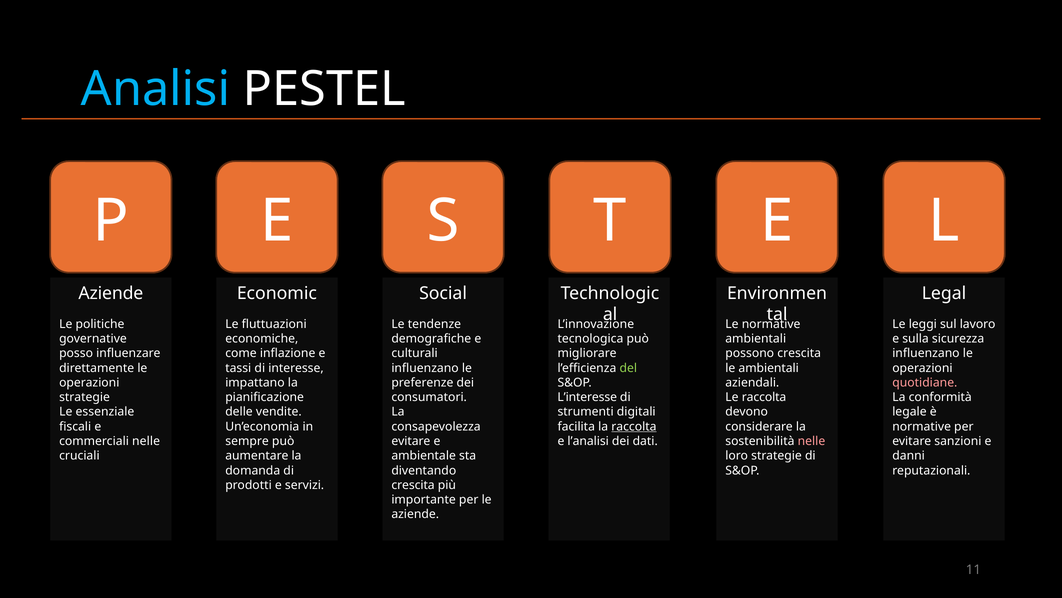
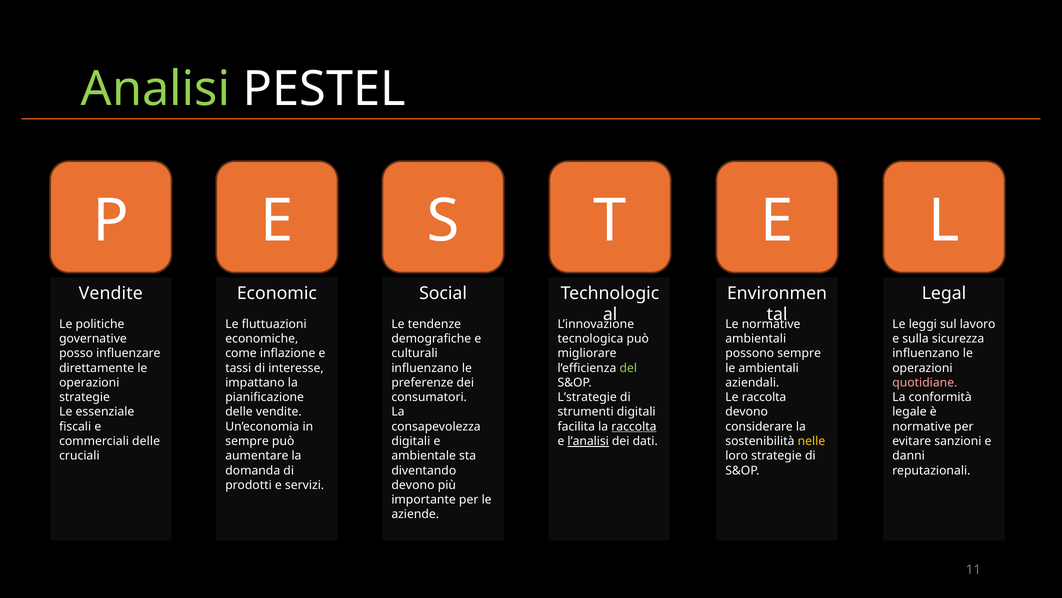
Analisi colour: light blue -> light green (156, 89)
Aziende: Aziende -> Vendite (111, 293)
possono crescita: crescita -> sempre (799, 353)
L’interesse: L’interesse -> L’strategie (587, 397)
commerciali nelle: nelle -> delle (146, 441)
evitare: evitare -> digitali (411, 441)
l’analisi underline: none -> present (588, 441)
nelle colour: pink -> yellow (811, 441)
crescita: crescita -> devono (413, 485)
